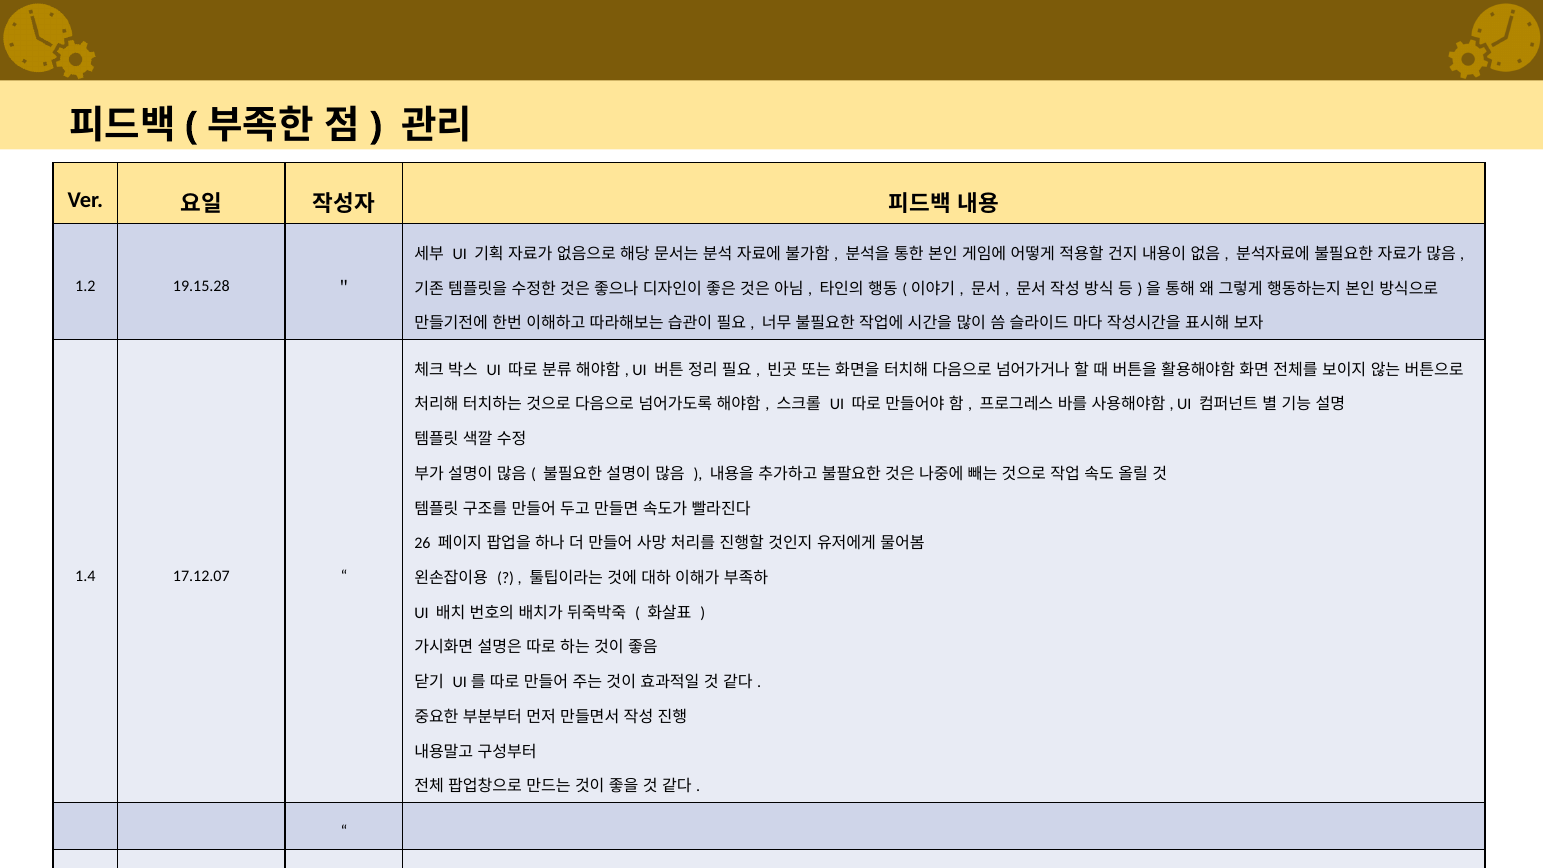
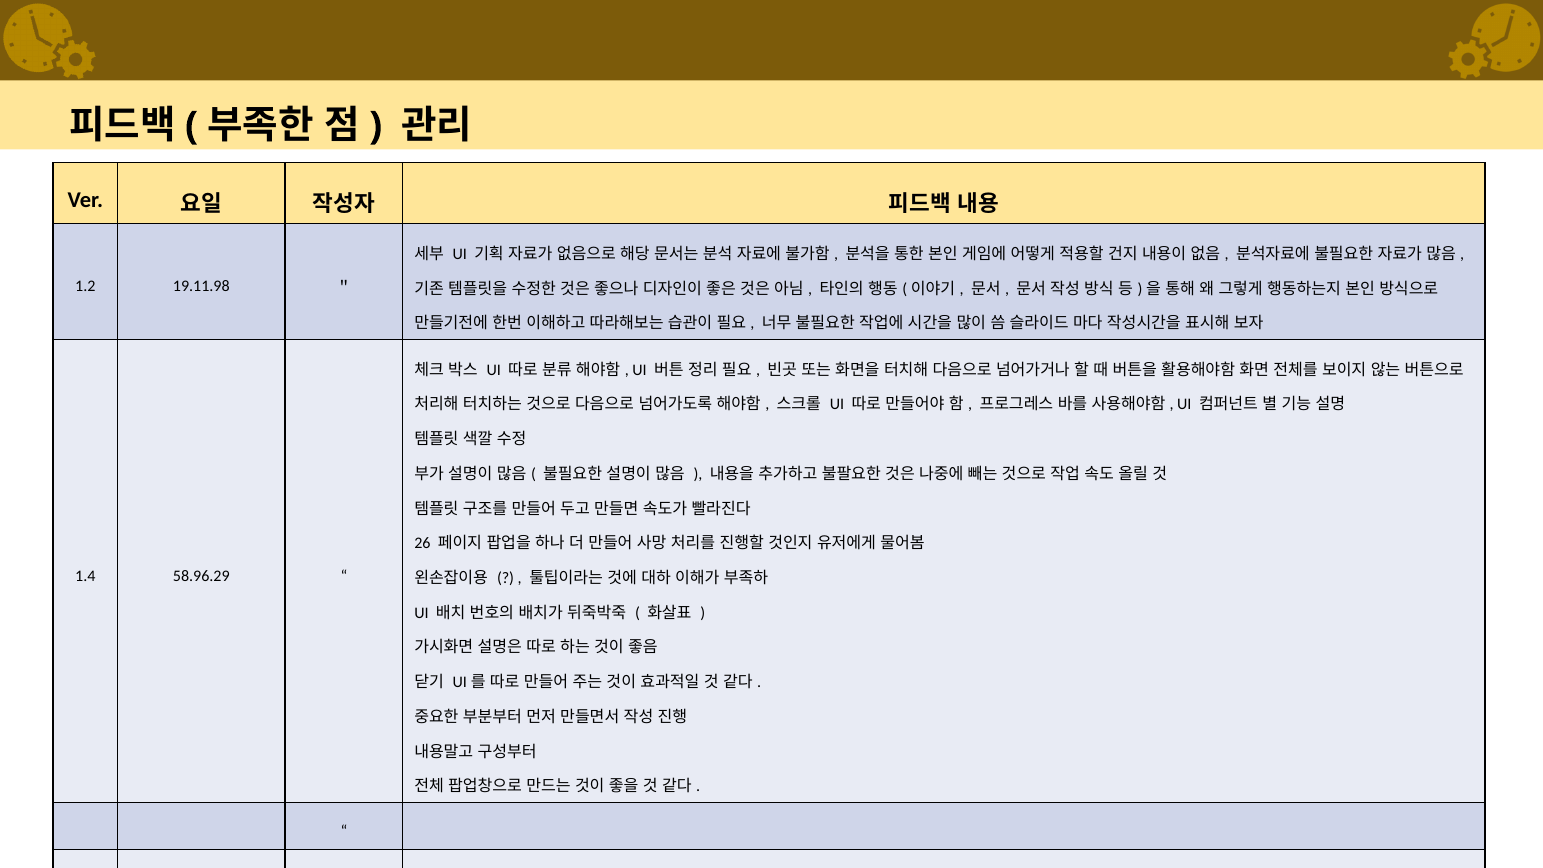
19.15.28: 19.15.28 -> 19.11.98 (201, 286)
17.12.07: 17.12.07 -> 58.96.29 (201, 576)
